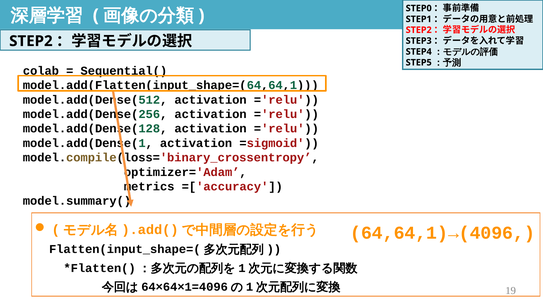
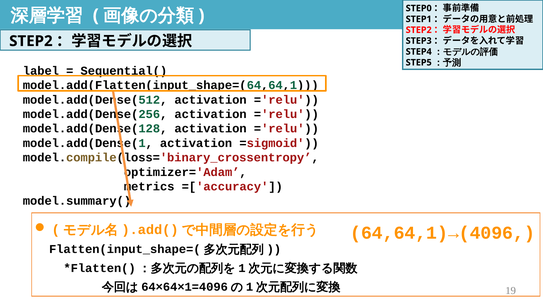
colab: colab -> label (41, 71)
